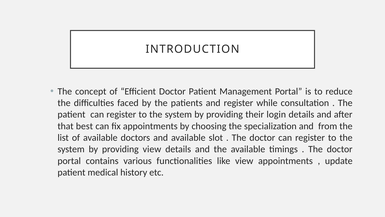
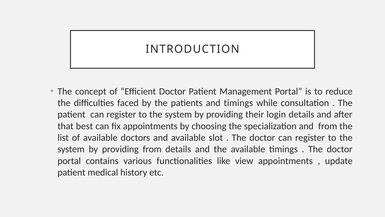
and register: register -> timings (238, 103)
providing view: view -> from (152, 149)
